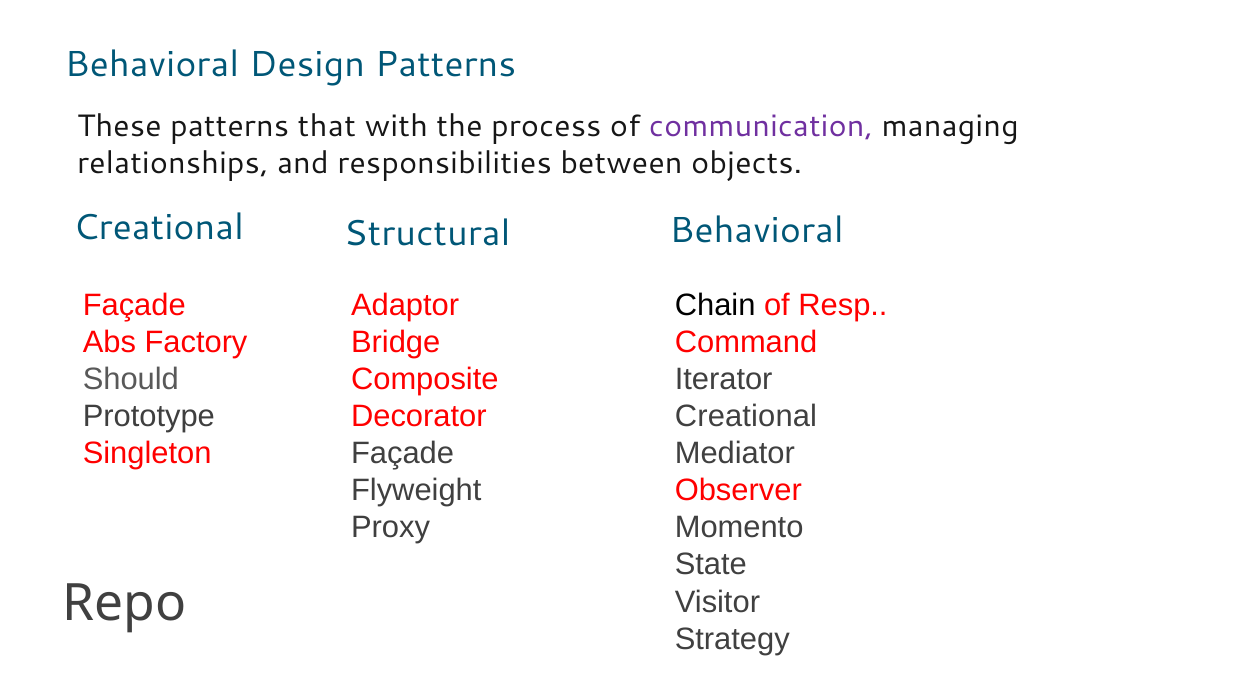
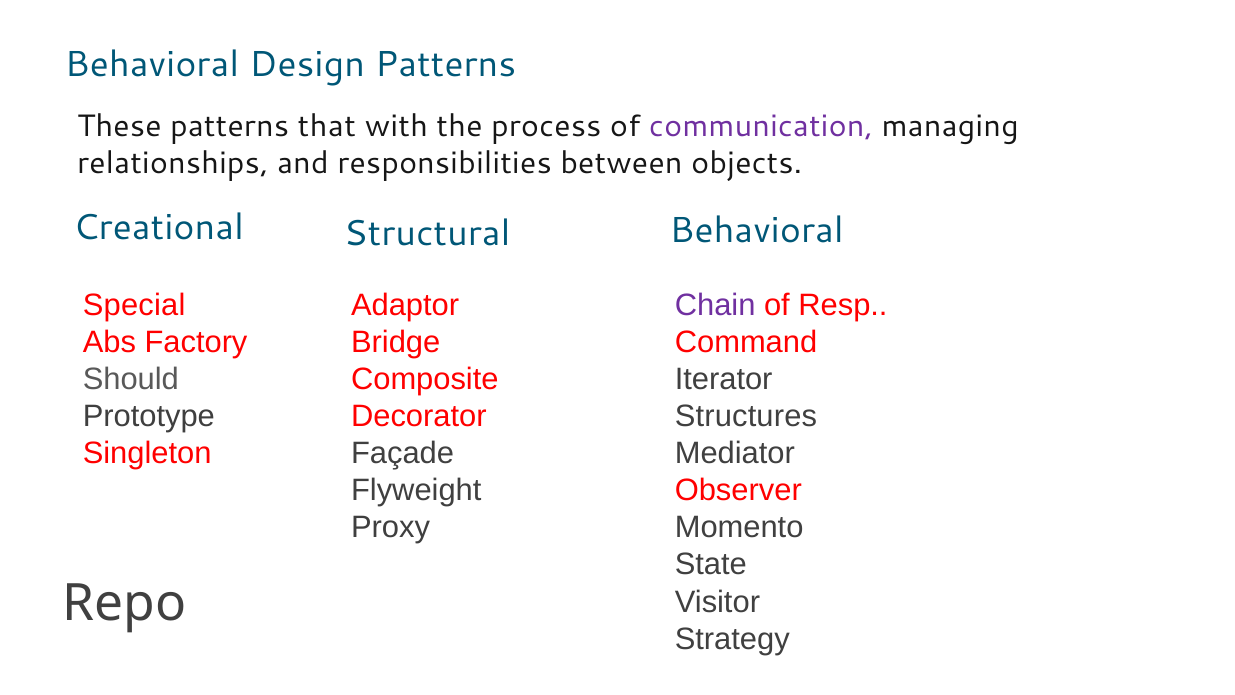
Façade: Façade -> Special (134, 305)
Chain colour: black -> purple (715, 305)
Creational: Creational -> Structures (746, 416)
